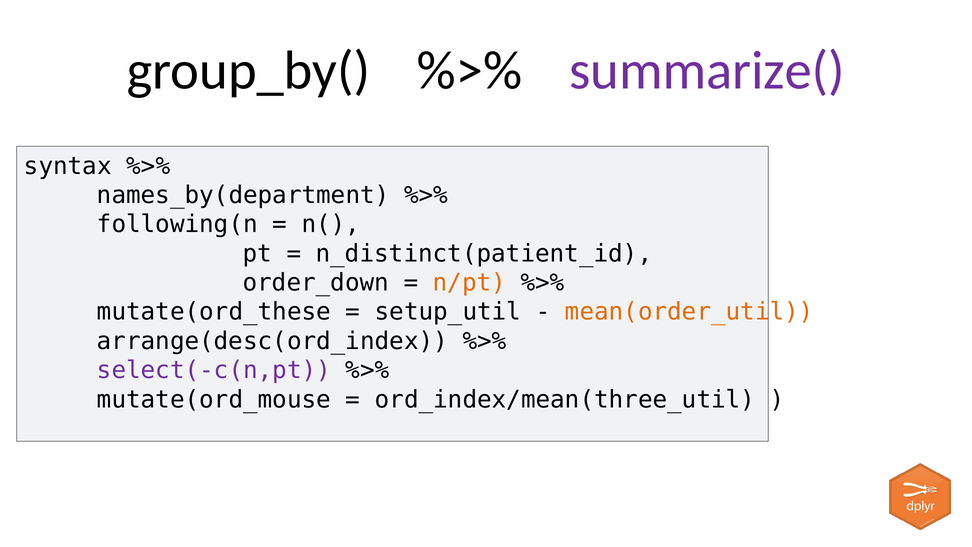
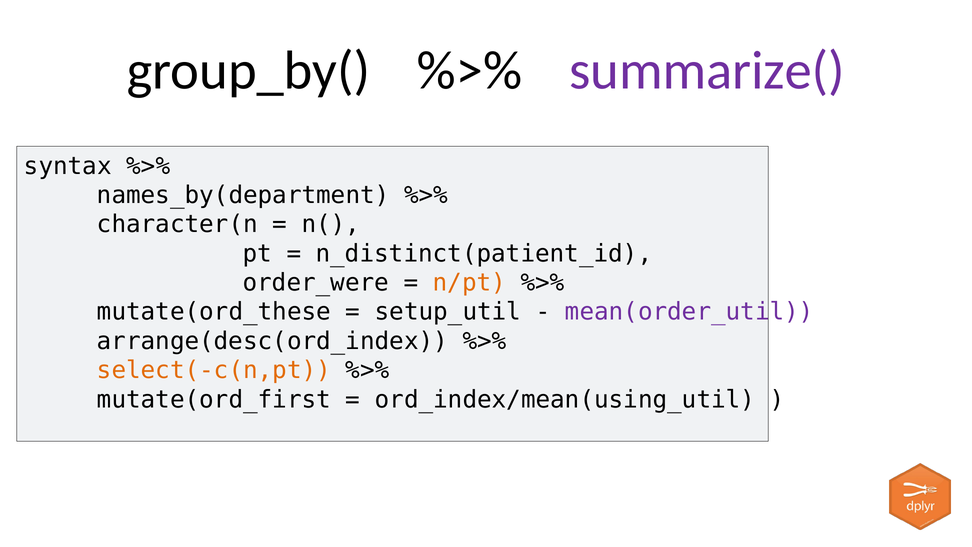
following(n: following(n -> character(n (177, 224)
order_down: order_down -> order_were (316, 283)
mean(order_util colour: orange -> purple (689, 312)
select(-c(n,pt colour: purple -> orange (214, 370)
mutate(ord_mouse: mutate(ord_mouse -> mutate(ord_first (214, 399)
ord_index/mean(three_util: ord_index/mean(three_util -> ord_index/mean(using_util (565, 399)
